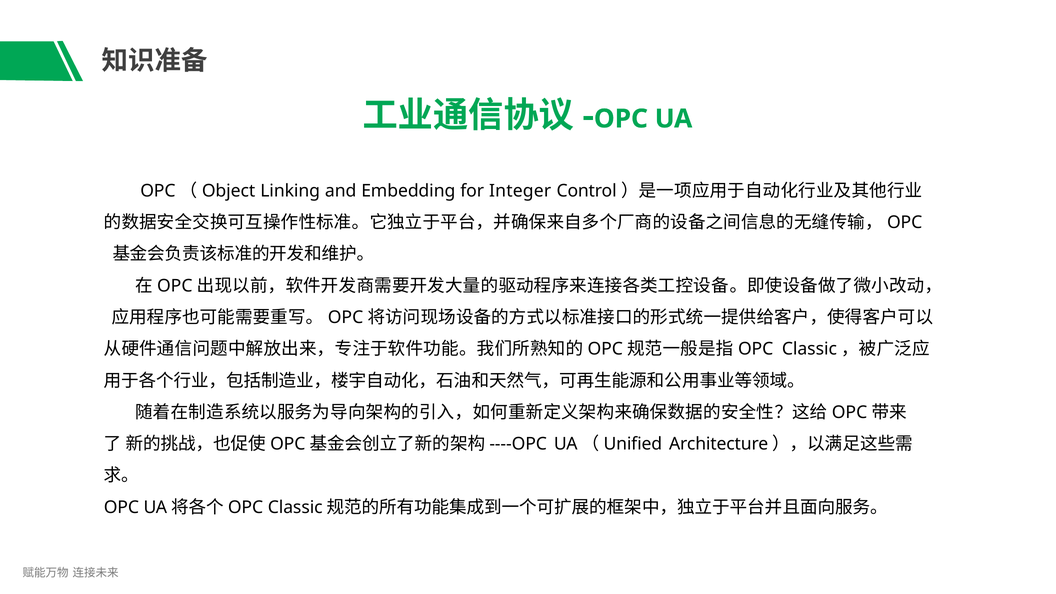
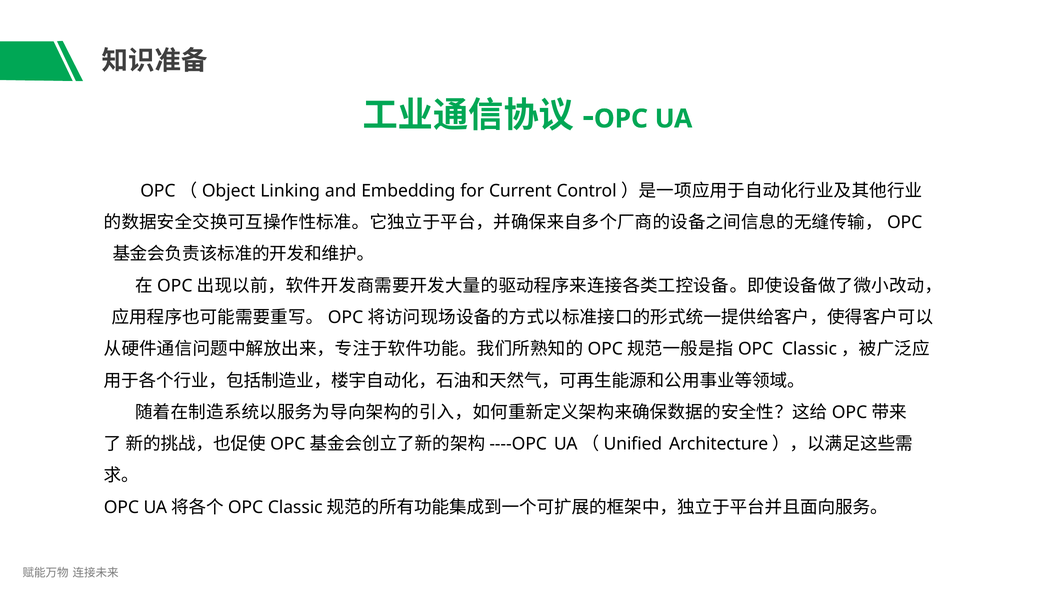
Integer: Integer -> Current (520, 191)
